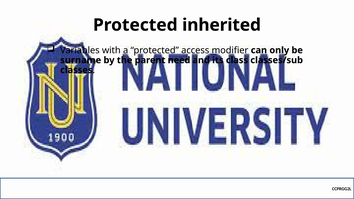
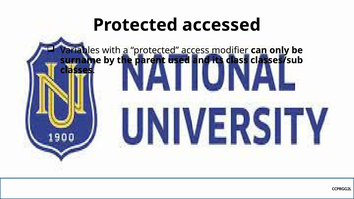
inherited: inherited -> accessed (221, 25)
need: need -> used (179, 60)
